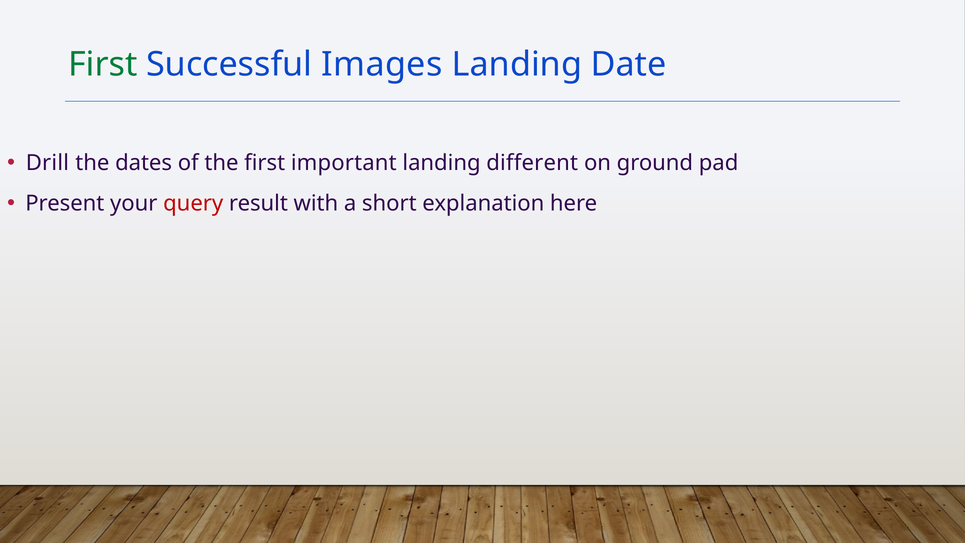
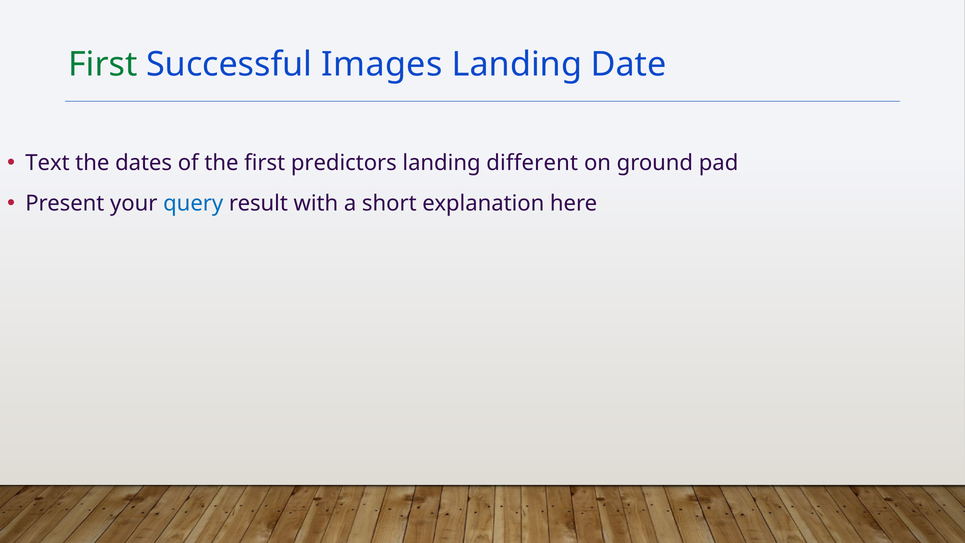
Drill: Drill -> Text (48, 163)
important: important -> predictors (344, 163)
query colour: red -> blue (193, 203)
